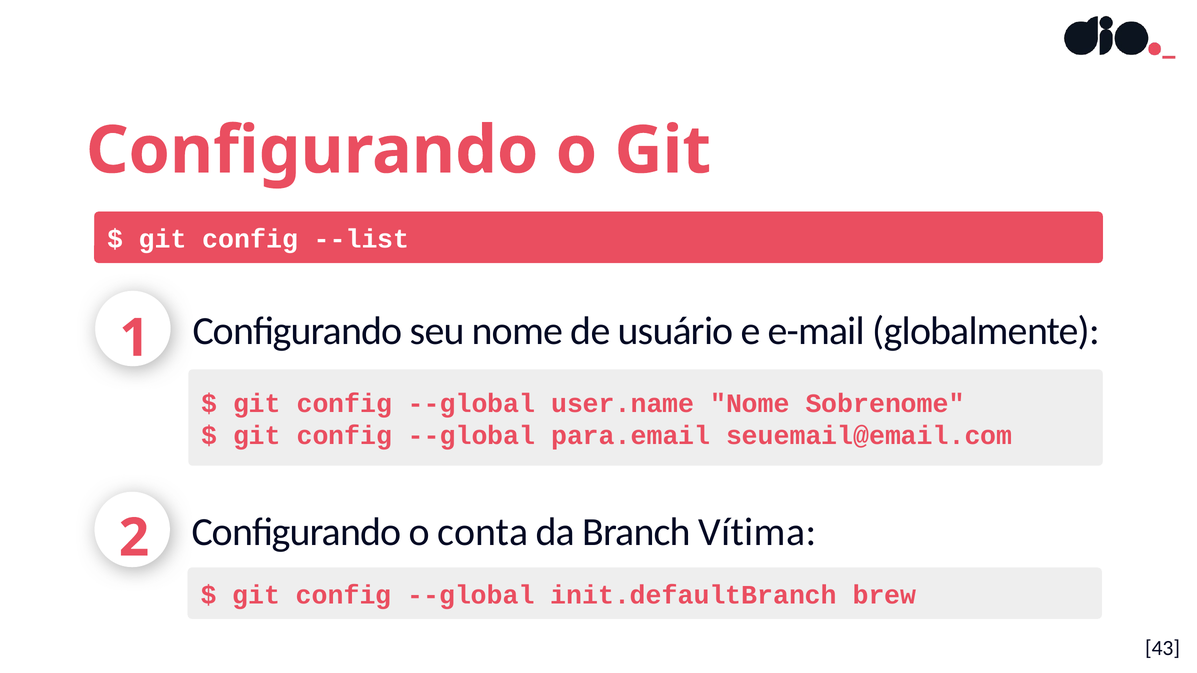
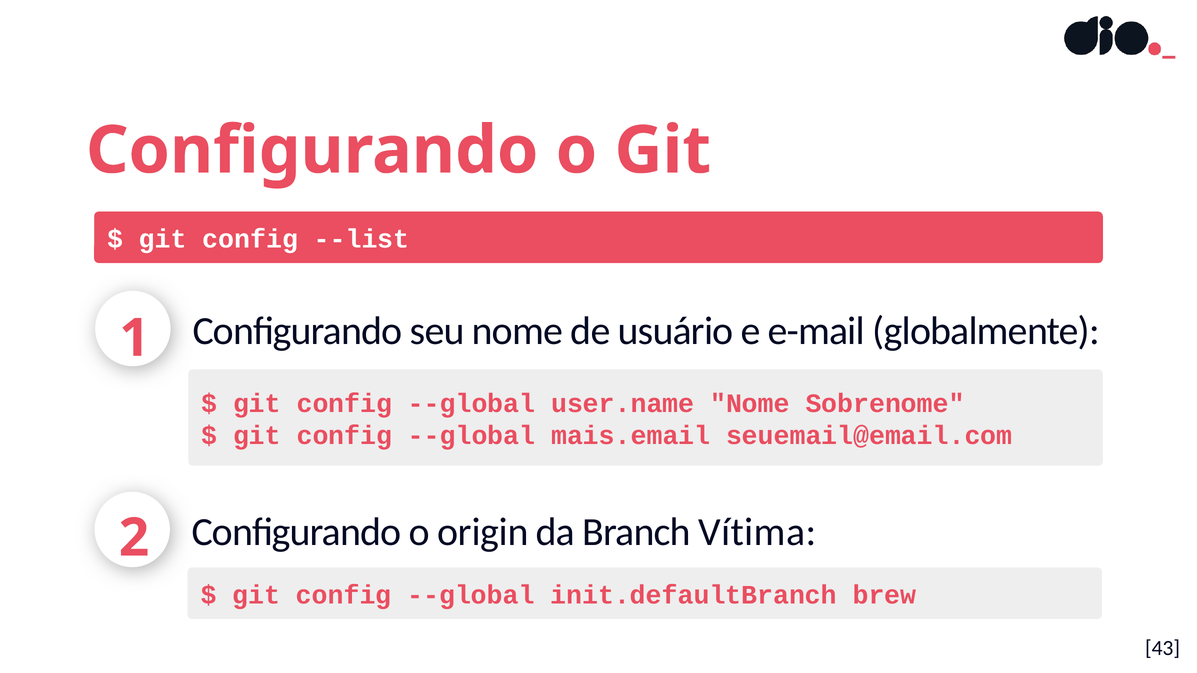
para.email: para.email -> mais.email (631, 436)
conta: conta -> origin (483, 532)
